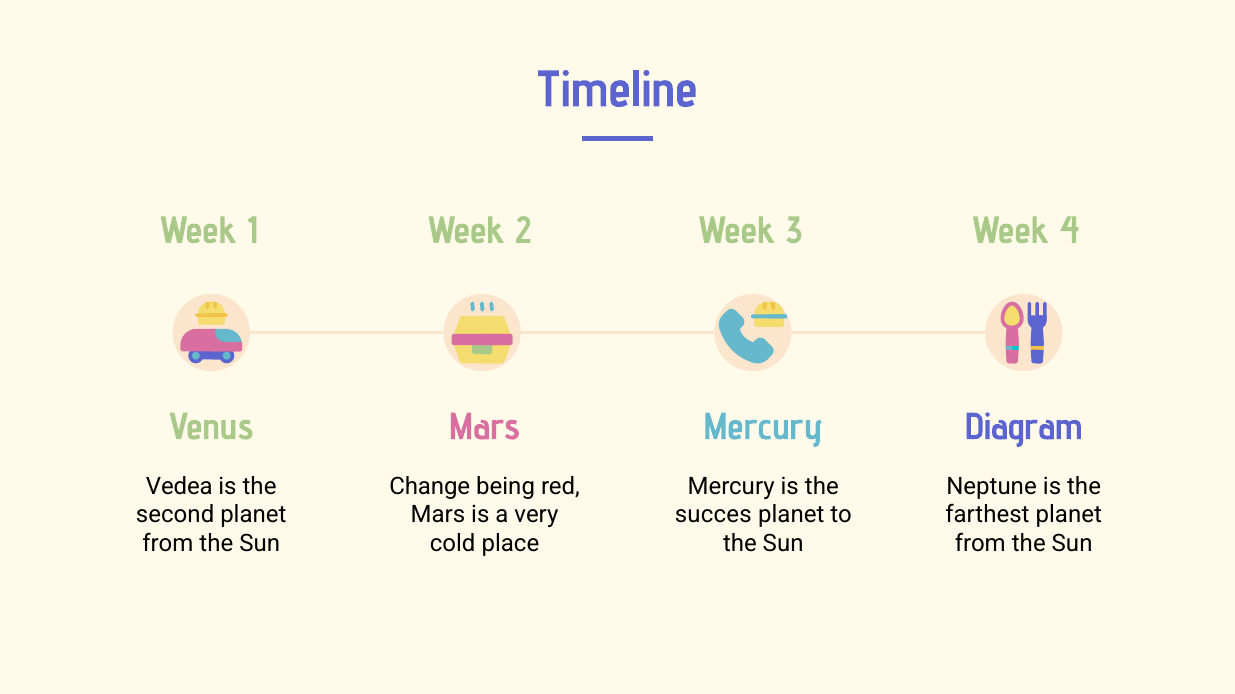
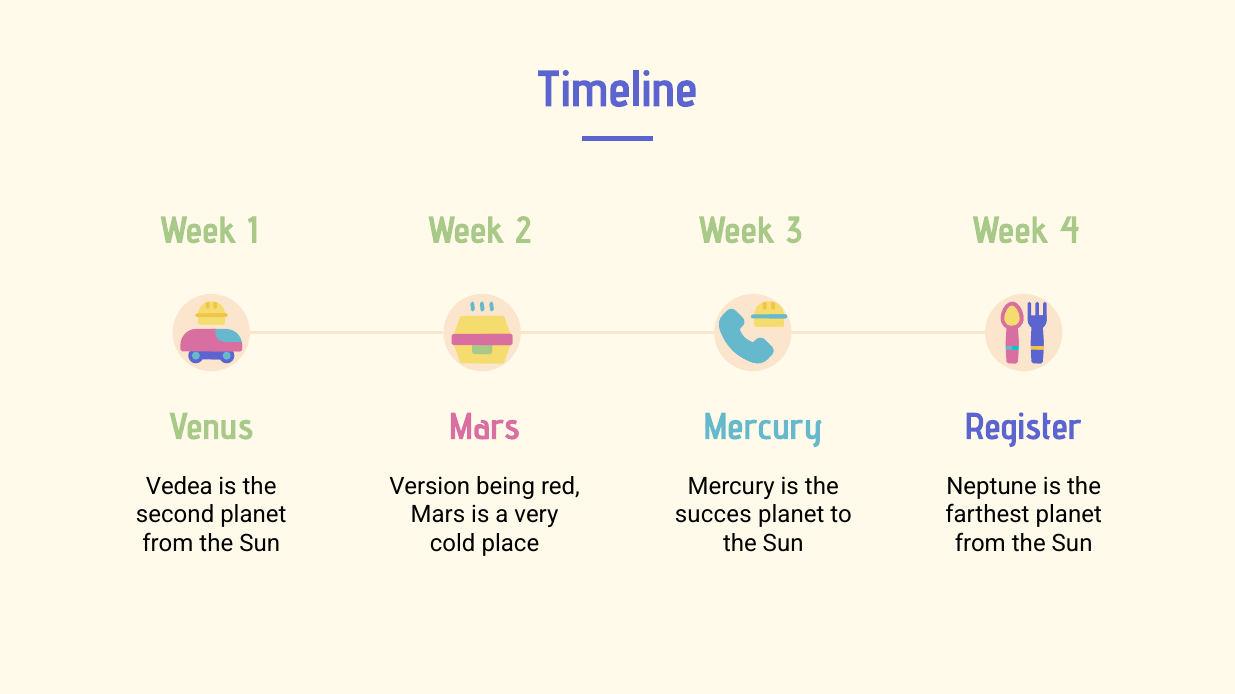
Diagram: Diagram -> Register (1024, 427)
Change: Change -> Version (430, 487)
